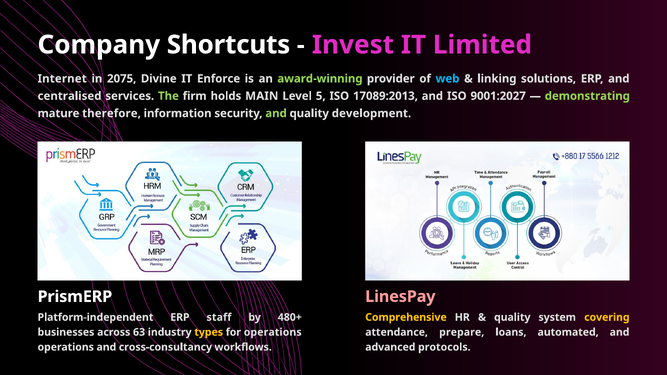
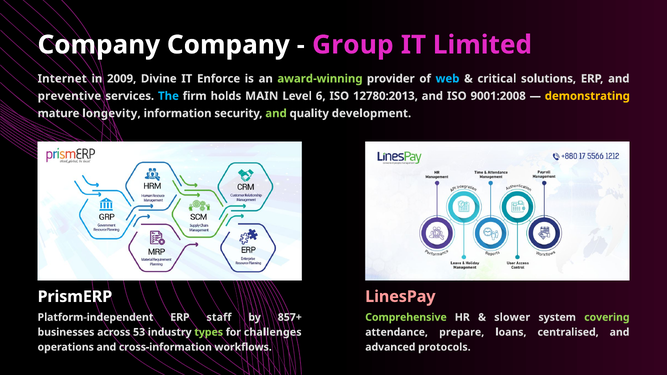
Company Shortcuts: Shortcuts -> Company (228, 45)
Invest: Invest -> Group (353, 45)
2075: 2075 -> 2009 (122, 79)
linking: linking -> critical (497, 79)
centralised: centralised -> preventive (69, 96)
The colour: light green -> light blue (168, 96)
5: 5 -> 6 (321, 96)
17089:2013: 17089:2013 -> 12780:2013 (385, 96)
9001:2027: 9001:2027 -> 9001:2008 (498, 96)
demonstrating colour: light green -> yellow (587, 96)
therefore: therefore -> longevity (111, 113)
480+: 480+ -> 857+ (290, 317)
Comprehensive colour: yellow -> light green (406, 317)
quality: quality -> slower (512, 317)
covering colour: yellow -> light green (607, 317)
63: 63 -> 53 (139, 332)
types colour: yellow -> light green (209, 332)
for operations: operations -> challenges (273, 332)
automated: automated -> centralised (568, 332)
cross-consultancy: cross-consultancy -> cross-information (165, 347)
